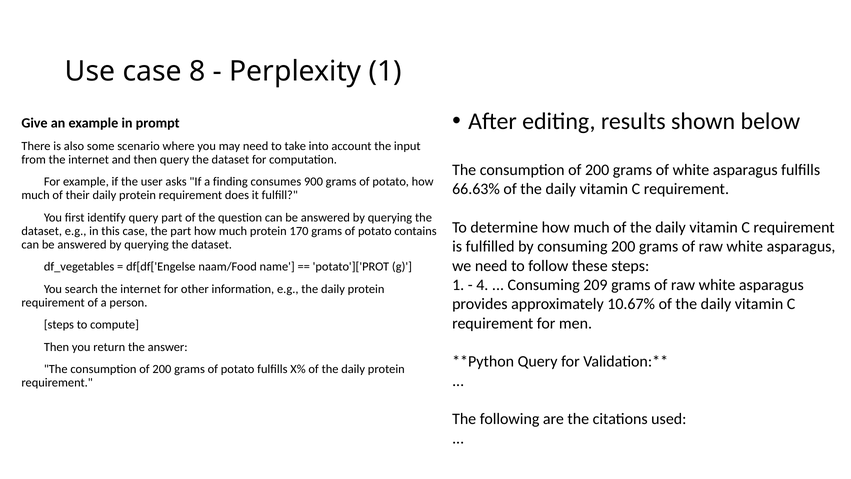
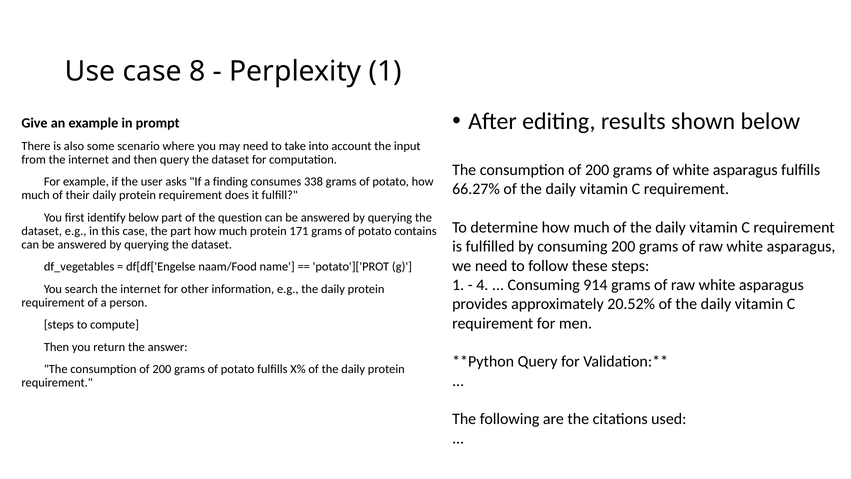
900: 900 -> 338 (313, 182)
66.63%: 66.63% -> 66.27% (476, 189)
identify query: query -> below (144, 217)
170: 170 -> 171 (299, 231)
209: 209 -> 914 (595, 285)
10.67%: 10.67% -> 20.52% (631, 304)
